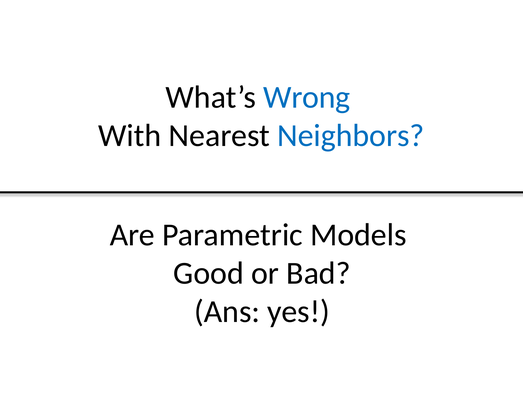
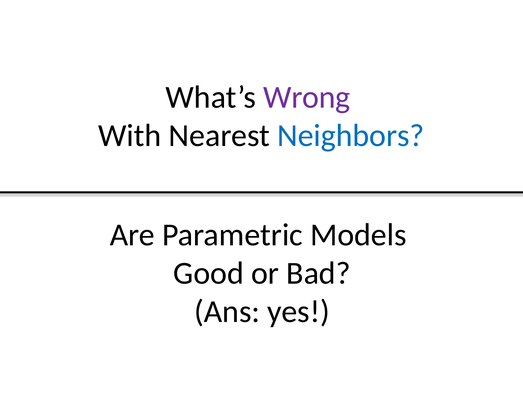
Wrong colour: blue -> purple (307, 97)
